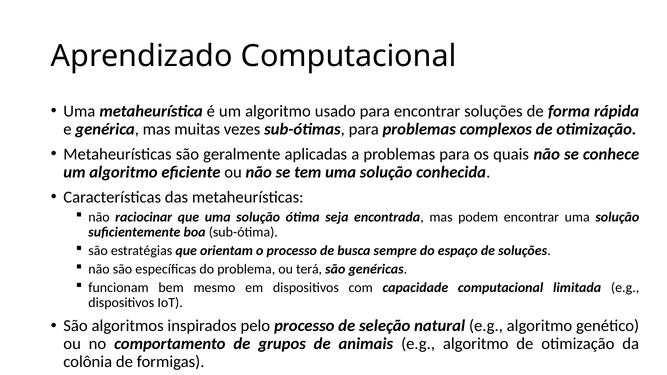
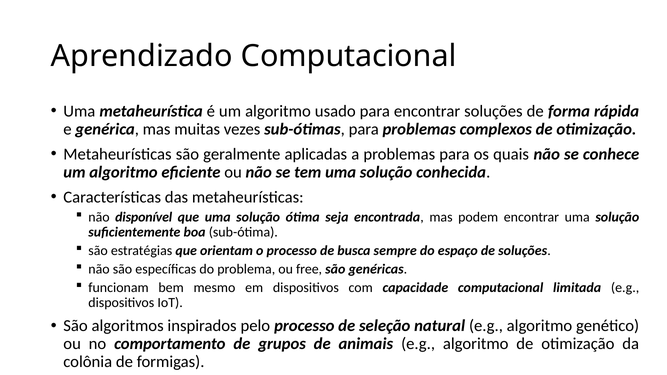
raciocinar: raciocinar -> disponível (144, 217)
terá: terá -> free (309, 269)
